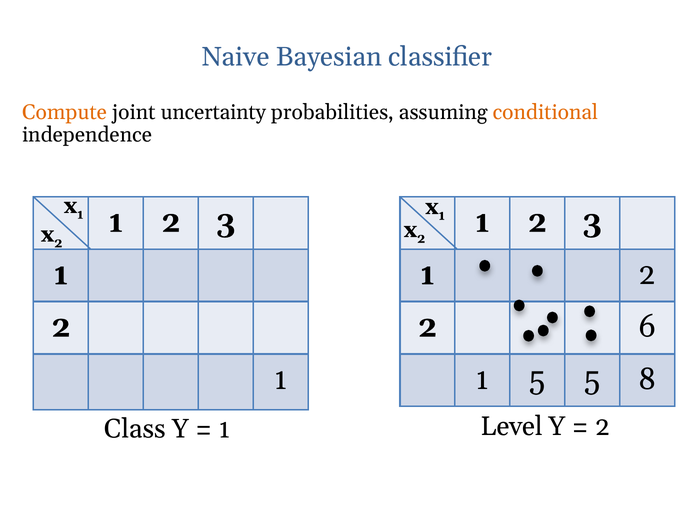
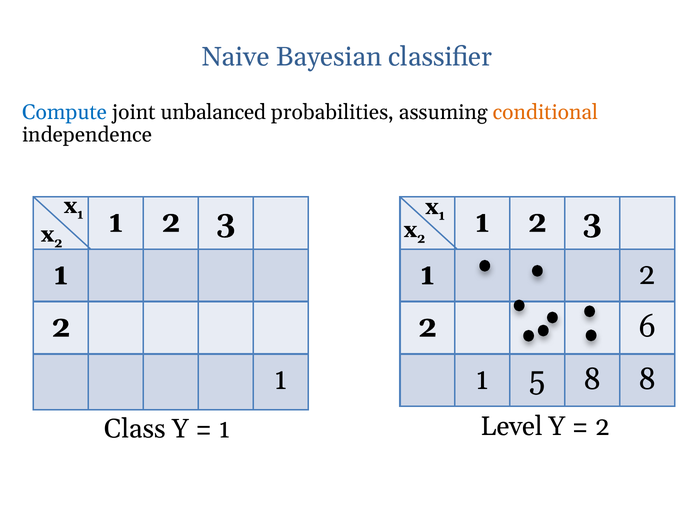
Compute colour: orange -> blue (64, 112)
uncertainty: uncertainty -> unbalanced (213, 112)
5 5: 5 -> 8 (592, 378)
